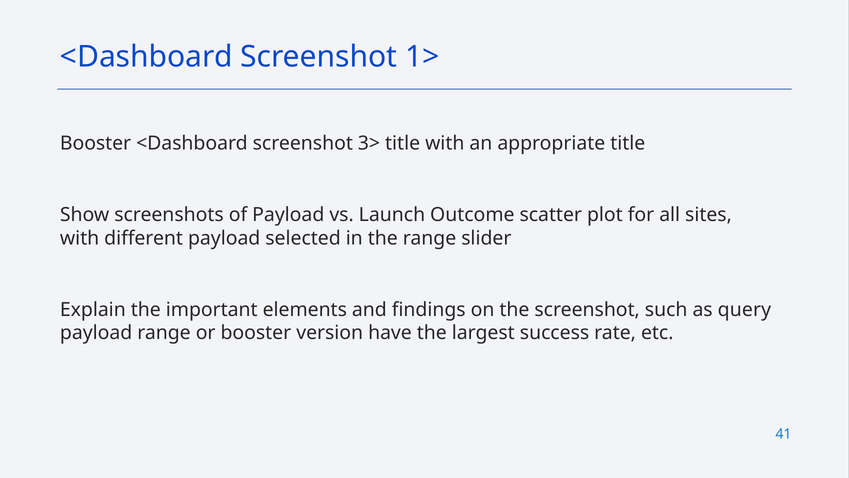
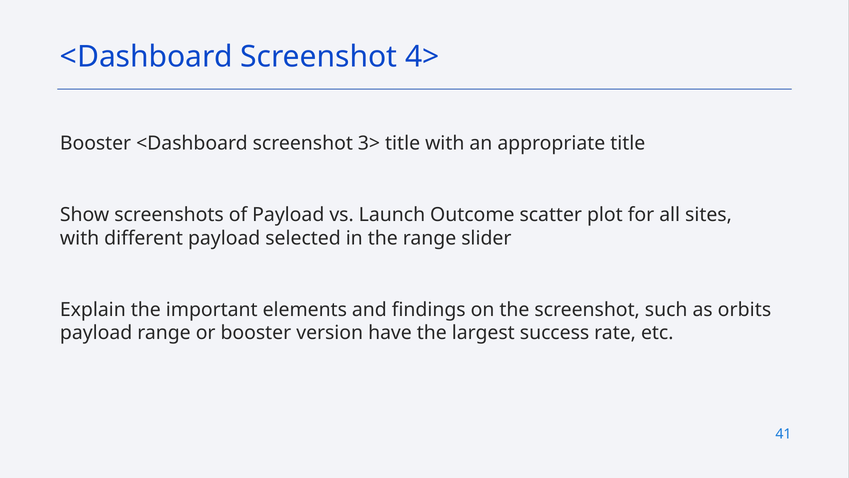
1>: 1> -> 4> (422, 57)
query: query -> orbits (744, 309)
